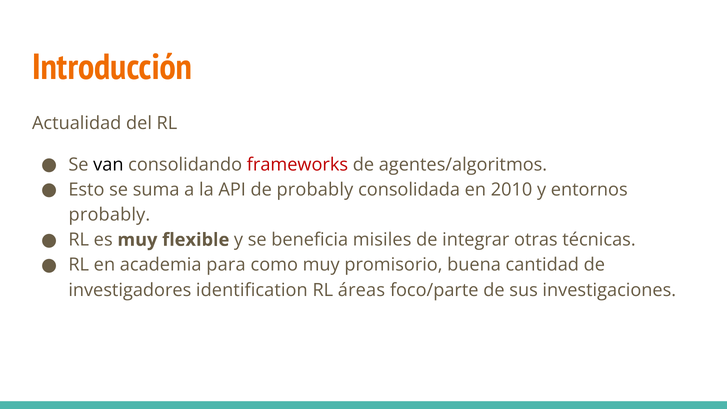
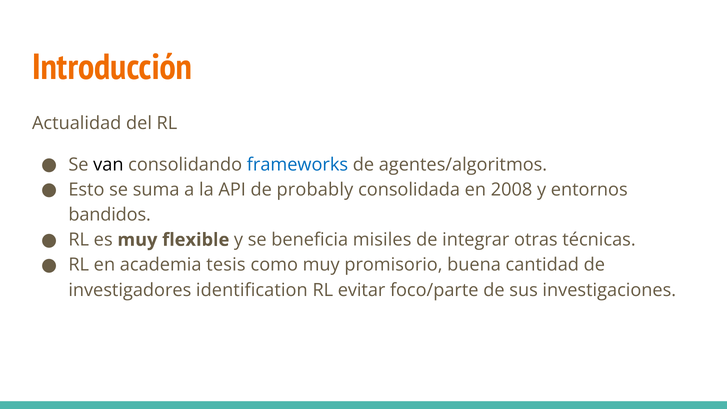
frameworks colour: red -> blue (297, 165)
2010: 2010 -> 2008 (512, 190)
probably: probably -> bandidos (110, 215)
para: para -> tesis (226, 265)
áreas: áreas -> evitar (362, 290)
